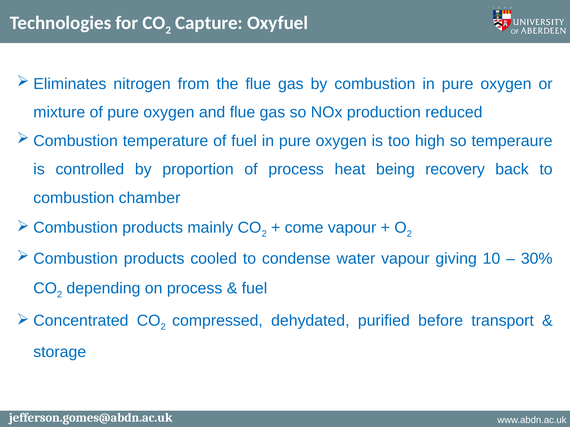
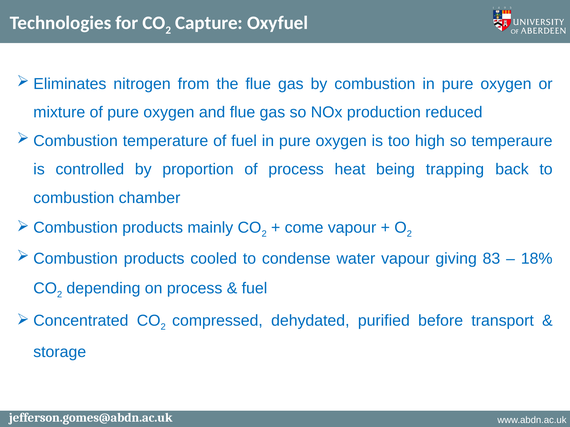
recovery: recovery -> trapping (455, 170)
10: 10 -> 83 (491, 259)
30%: 30% -> 18% (537, 259)
